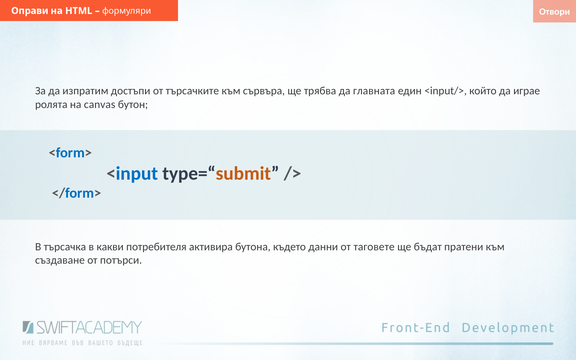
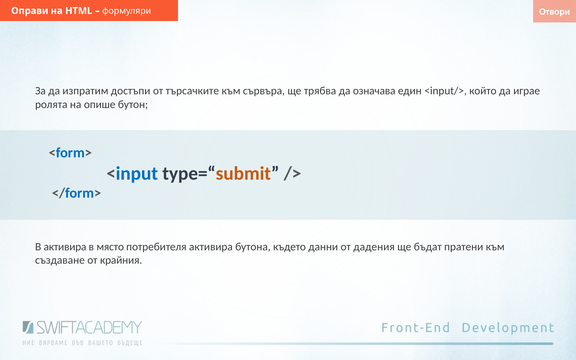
главната: главната -> означава (374, 91)
canvas: canvas -> опише (100, 104)
В търсачка: търсачка -> активира (65, 247)
какви: какви -> място (110, 247)
таговете: таговете -> дадения (374, 247)
потърси: потърси -> крайния (121, 260)
